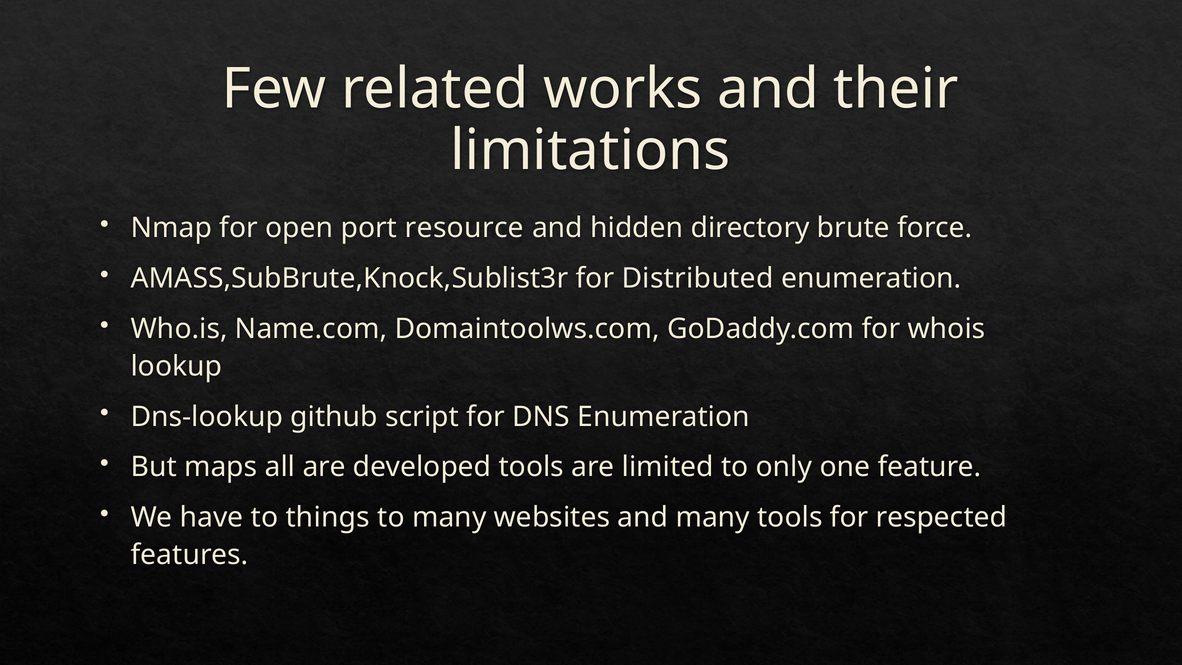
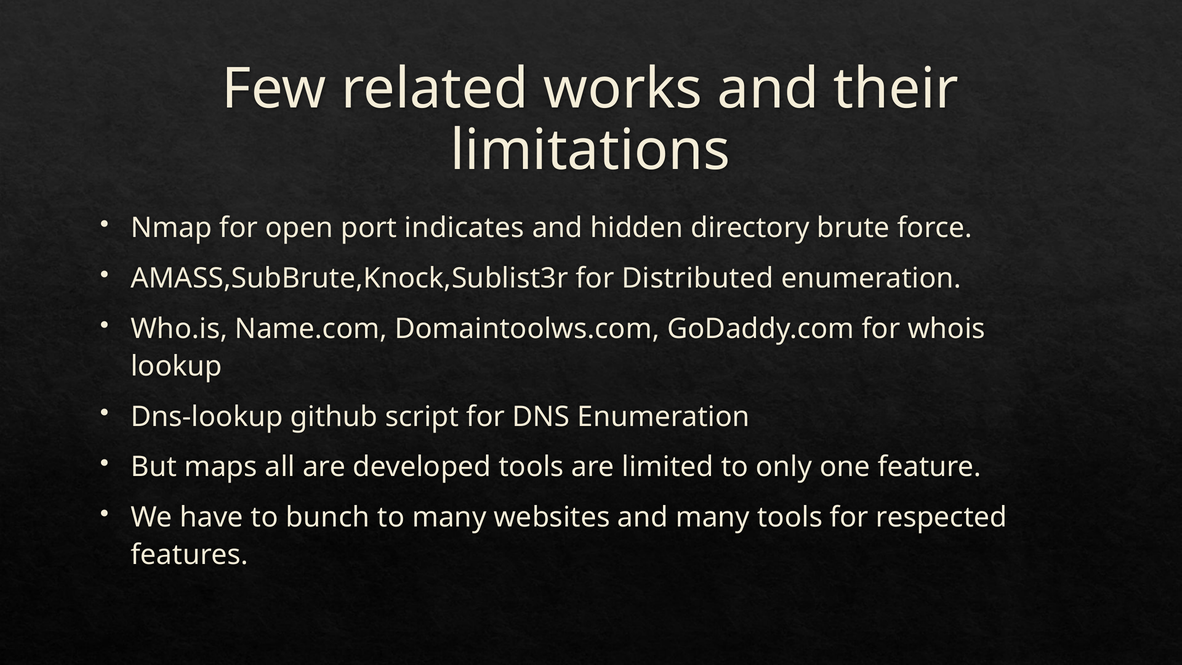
resource: resource -> indicates (464, 228)
things: things -> bunch (328, 517)
